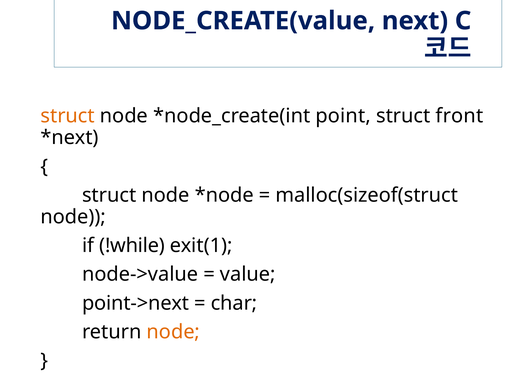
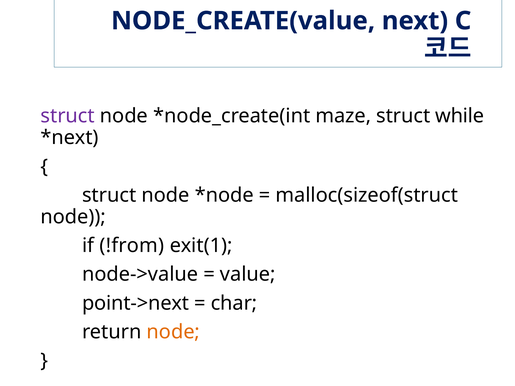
struct colour: orange -> purple (68, 116)
point: point -> maze (343, 116)
front: front -> while (460, 116)
!while: !while -> !from (132, 246)
